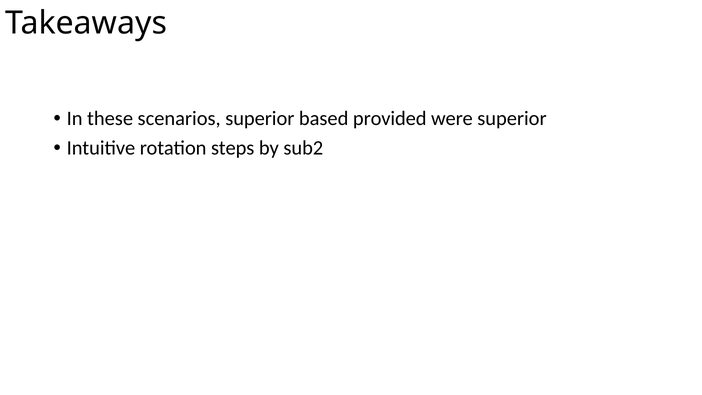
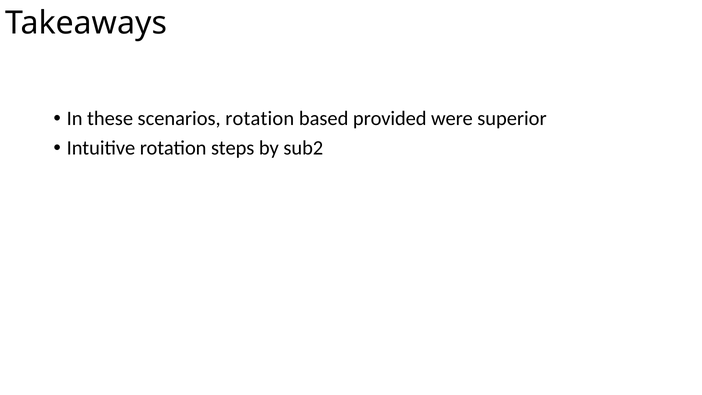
scenarios superior: superior -> rotation (260, 119)
